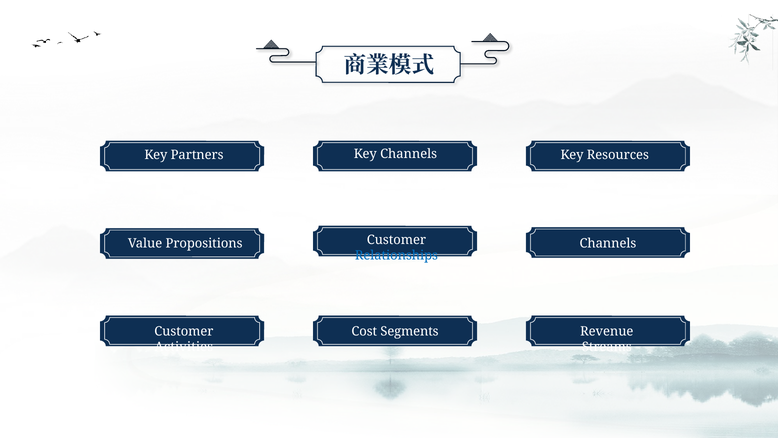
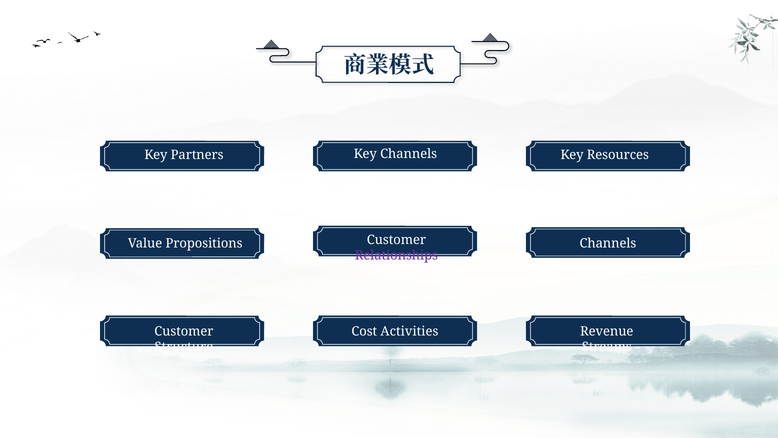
Relationships colour: blue -> purple (396, 255)
Segments: Segments -> Activities (409, 331)
Activities: Activities -> Structure (184, 347)
